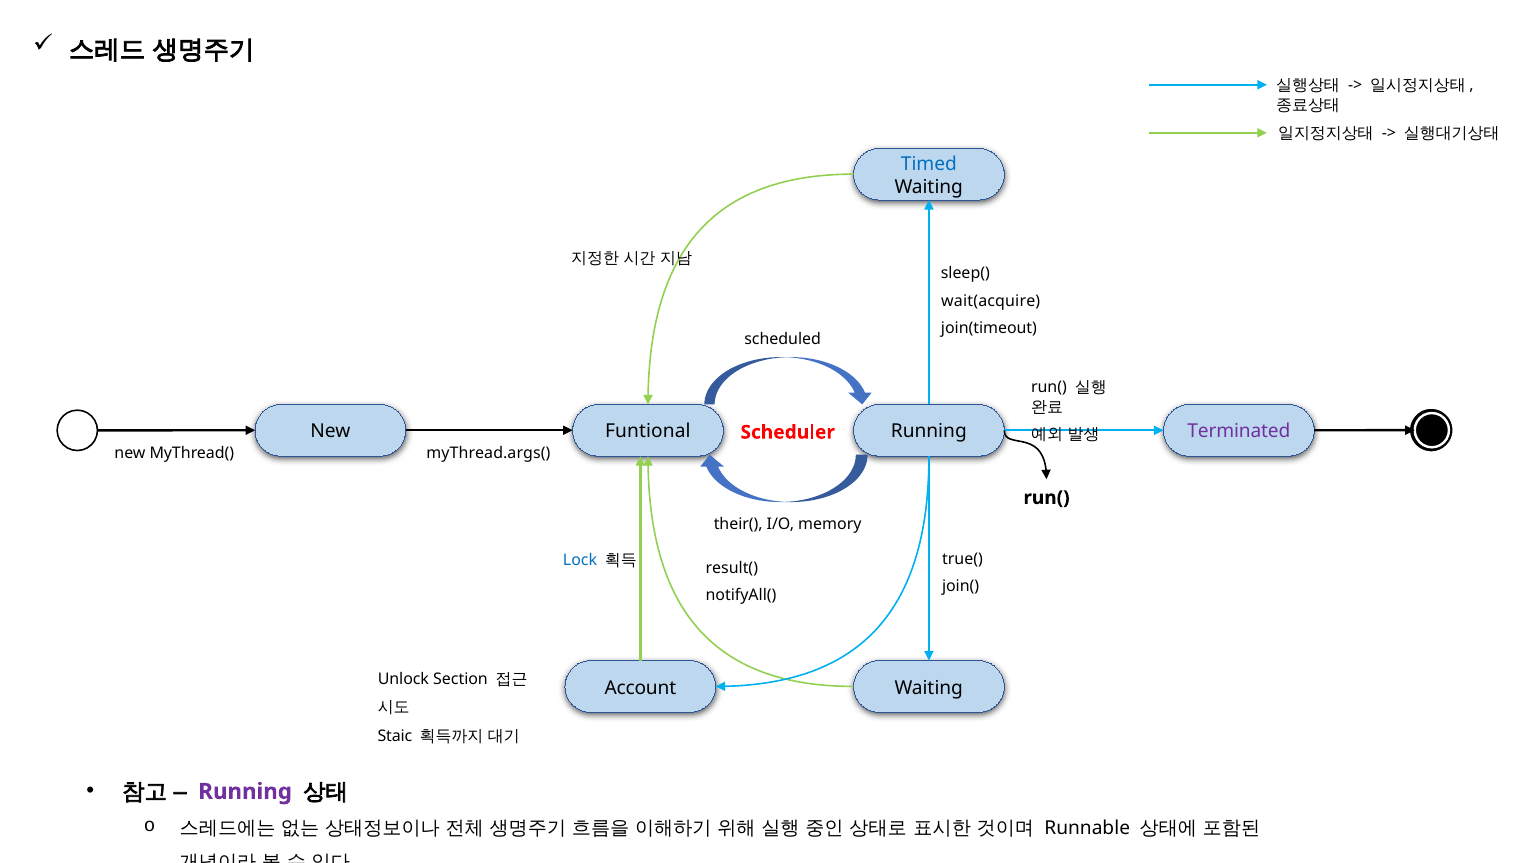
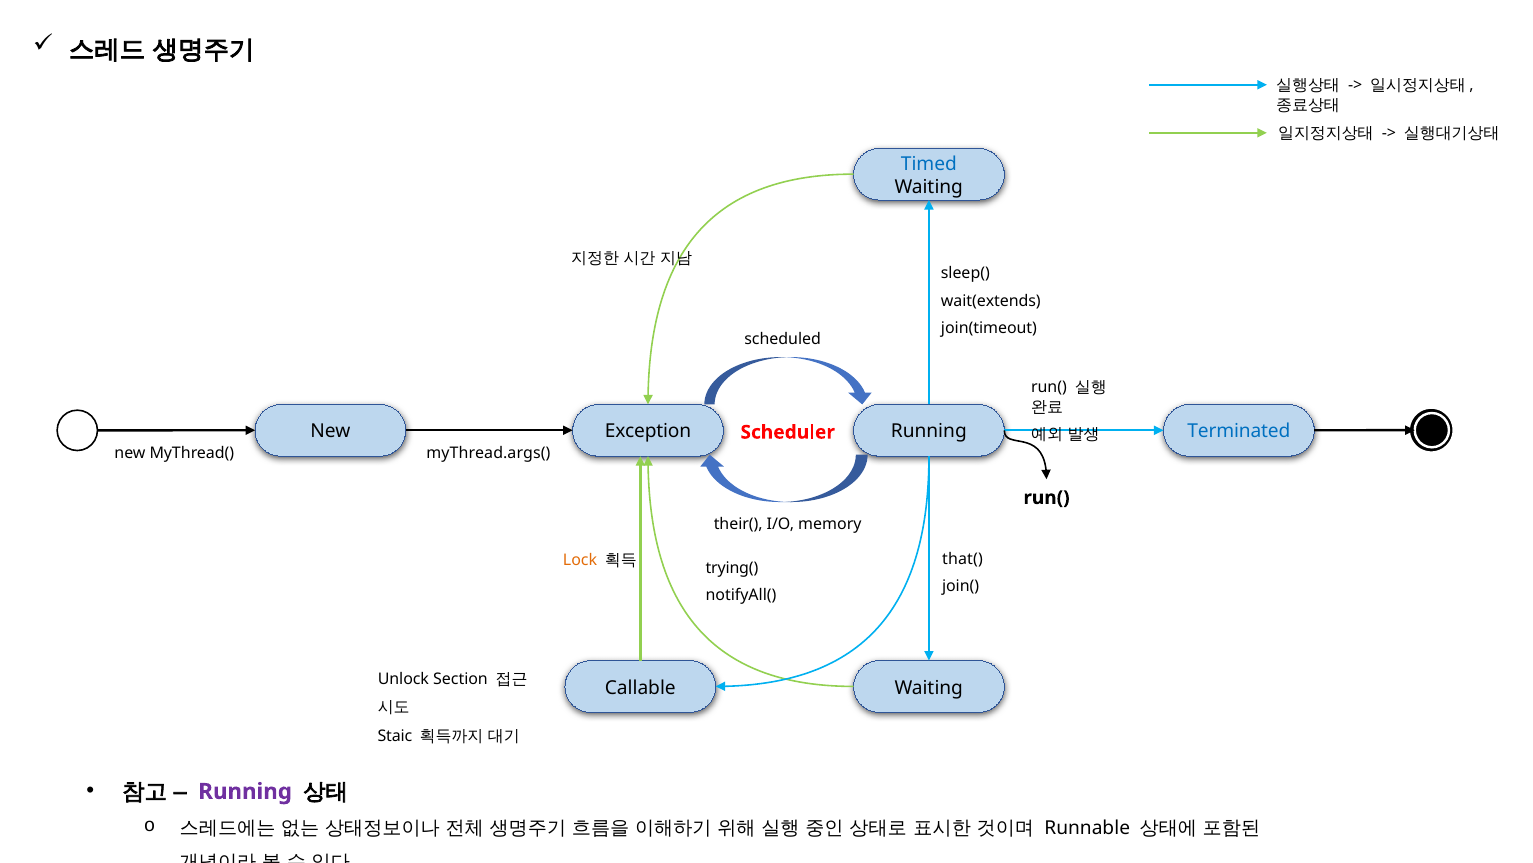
wait(acquire: wait(acquire -> wait(extends (991, 301)
Funtional: Funtional -> Exception (648, 431)
Terminated colour: purple -> blue (1239, 431)
true(: true( -> that( (962, 559)
Lock colour: blue -> orange (580, 559)
result(: result( -> trying( (732, 568)
Account: Account -> Callable (640, 687)
